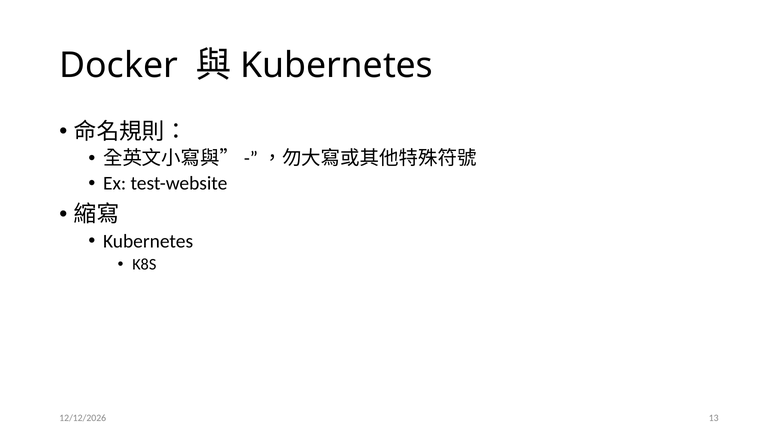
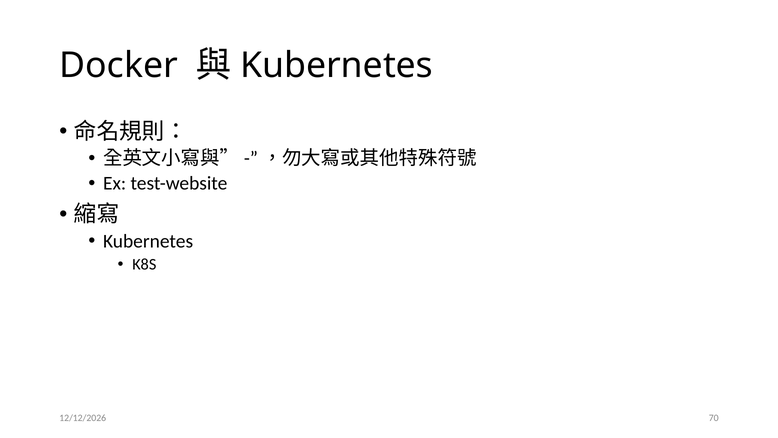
13: 13 -> 70 (714, 418)
